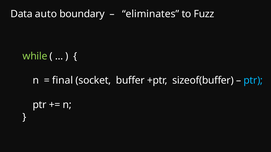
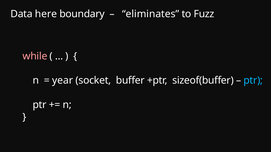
auto: auto -> here (46, 14)
while colour: light green -> pink (35, 56)
final: final -> year (63, 81)
